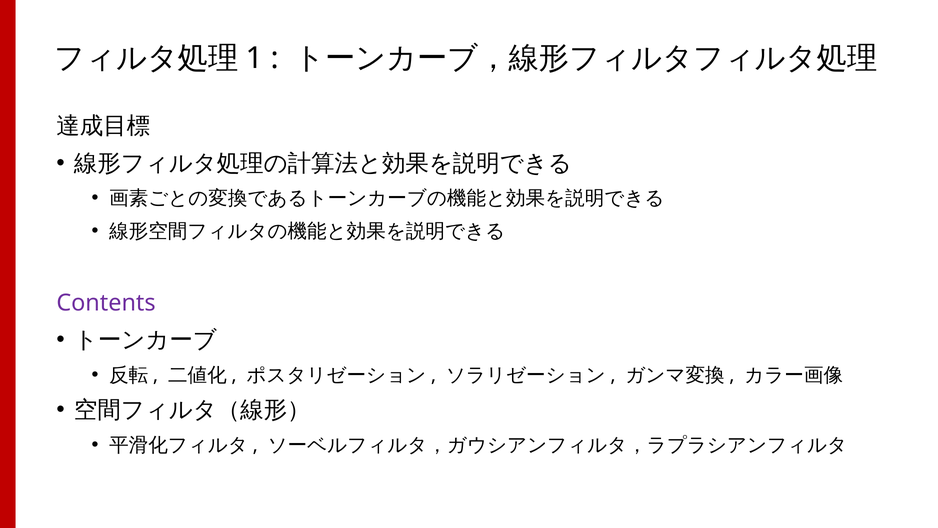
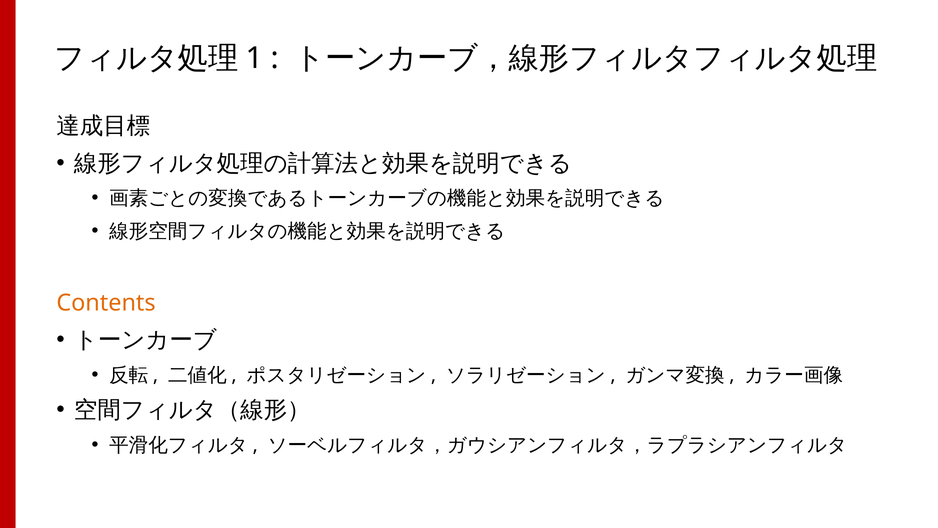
Contents colour: purple -> orange (106, 303)
